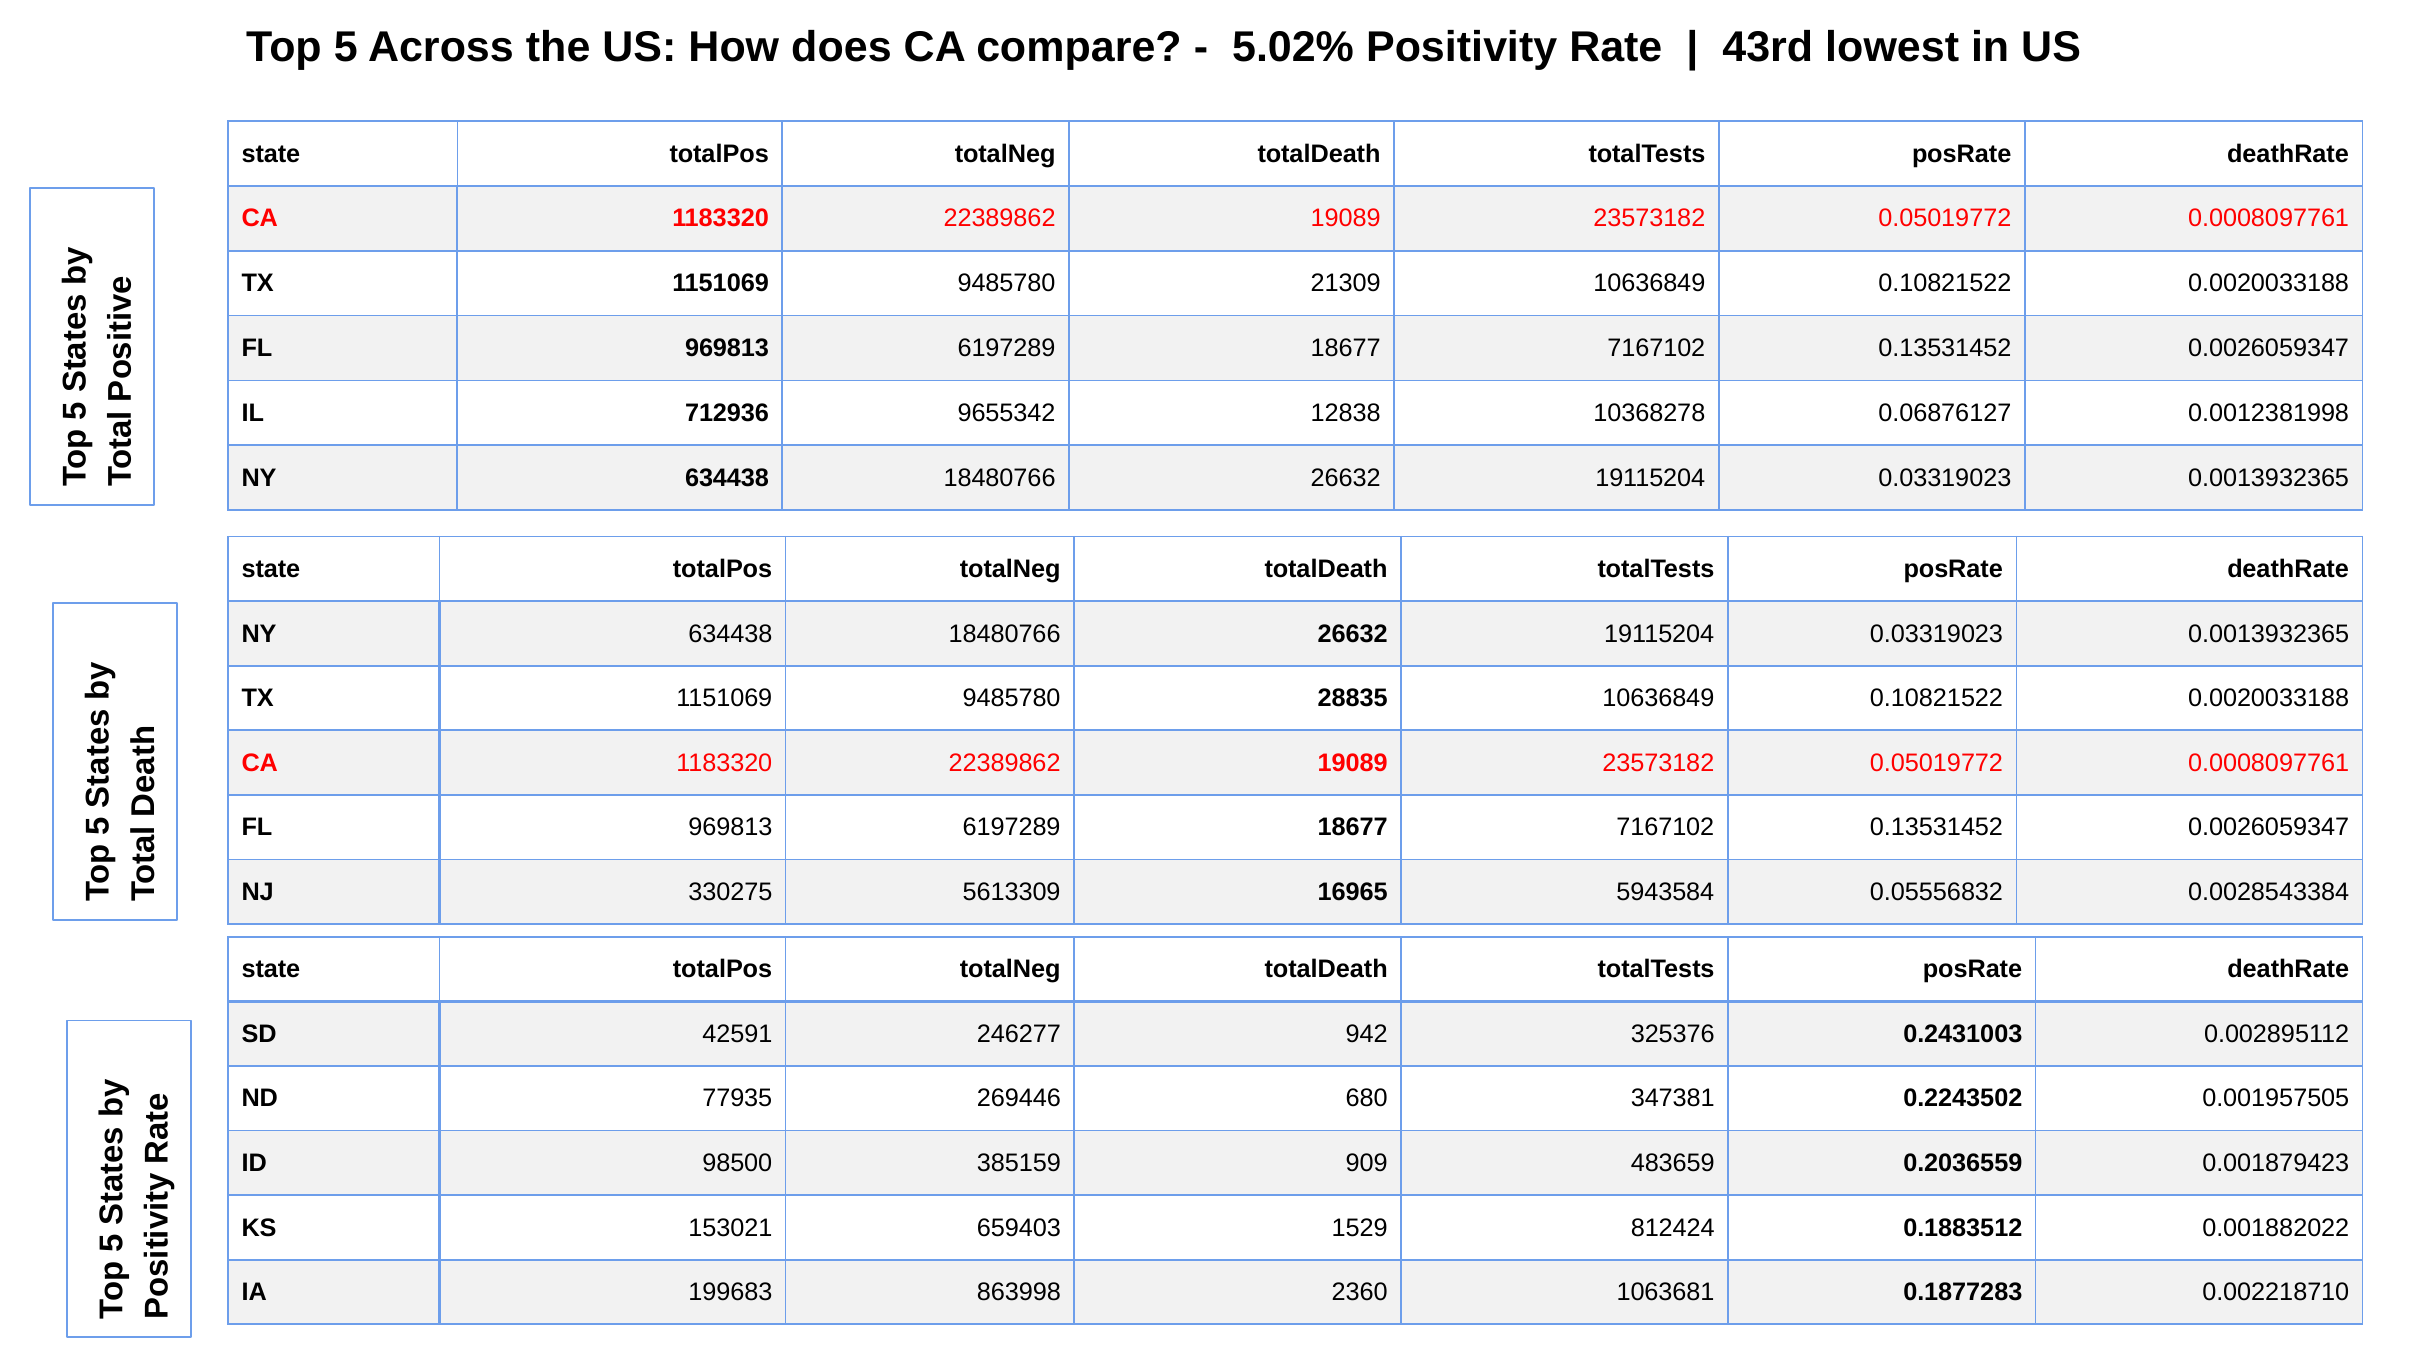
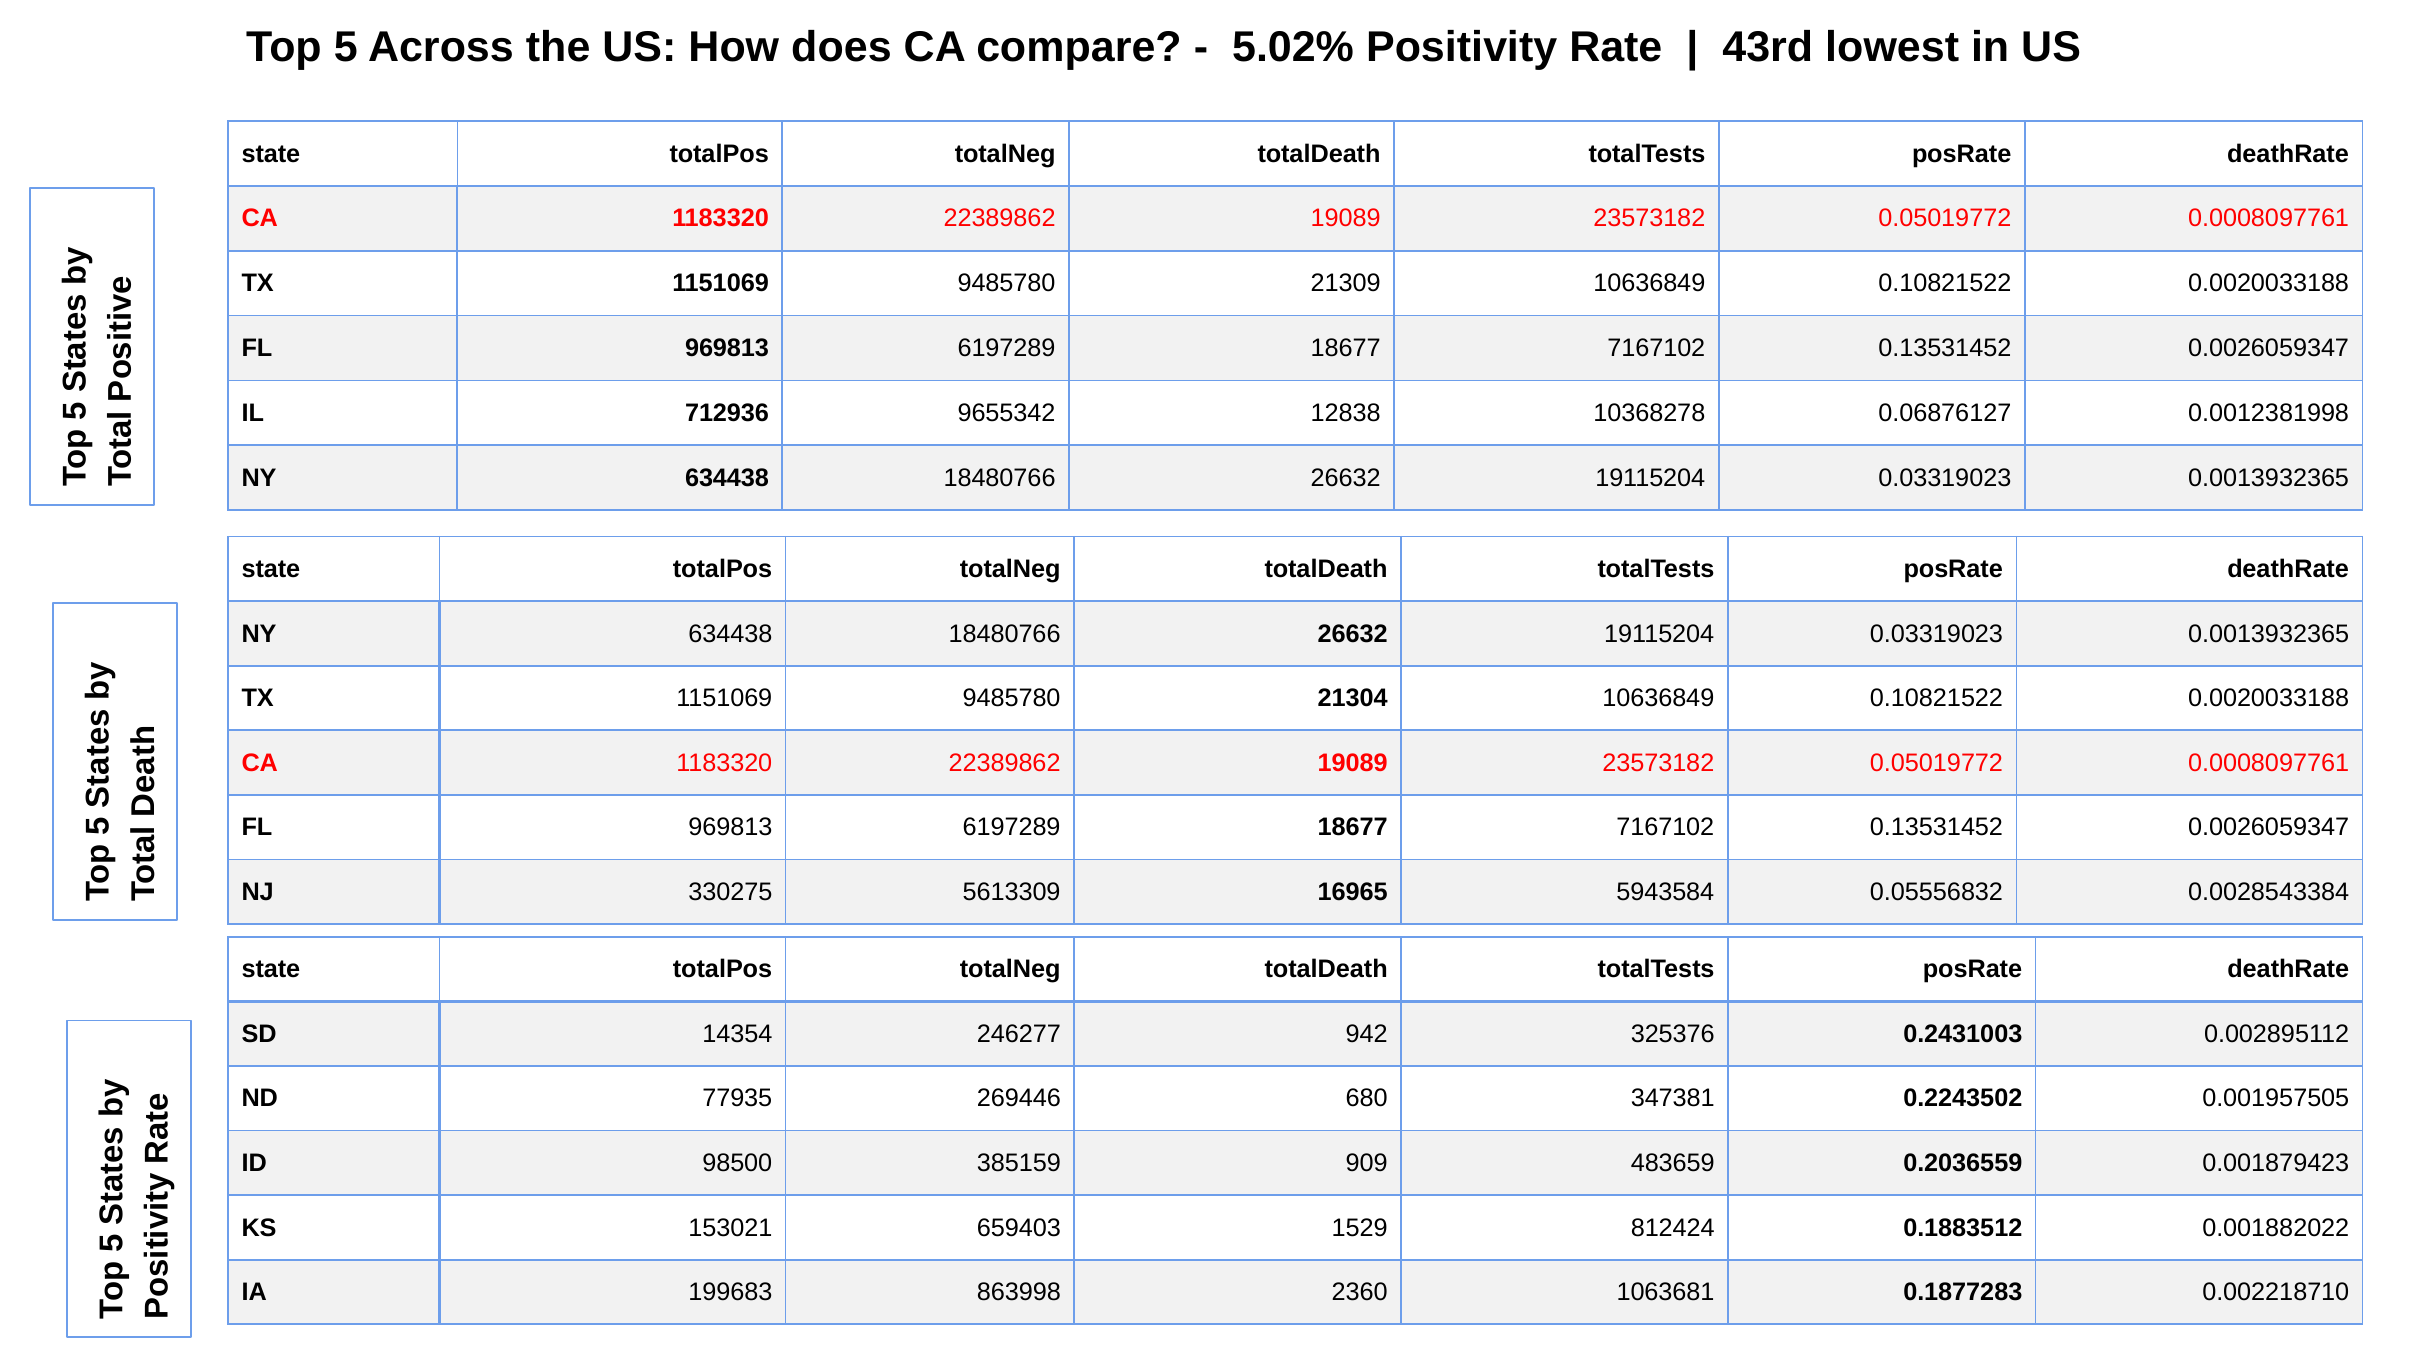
28835: 28835 -> 21304 (1353, 698)
42591: 42591 -> 14354 (737, 1034)
